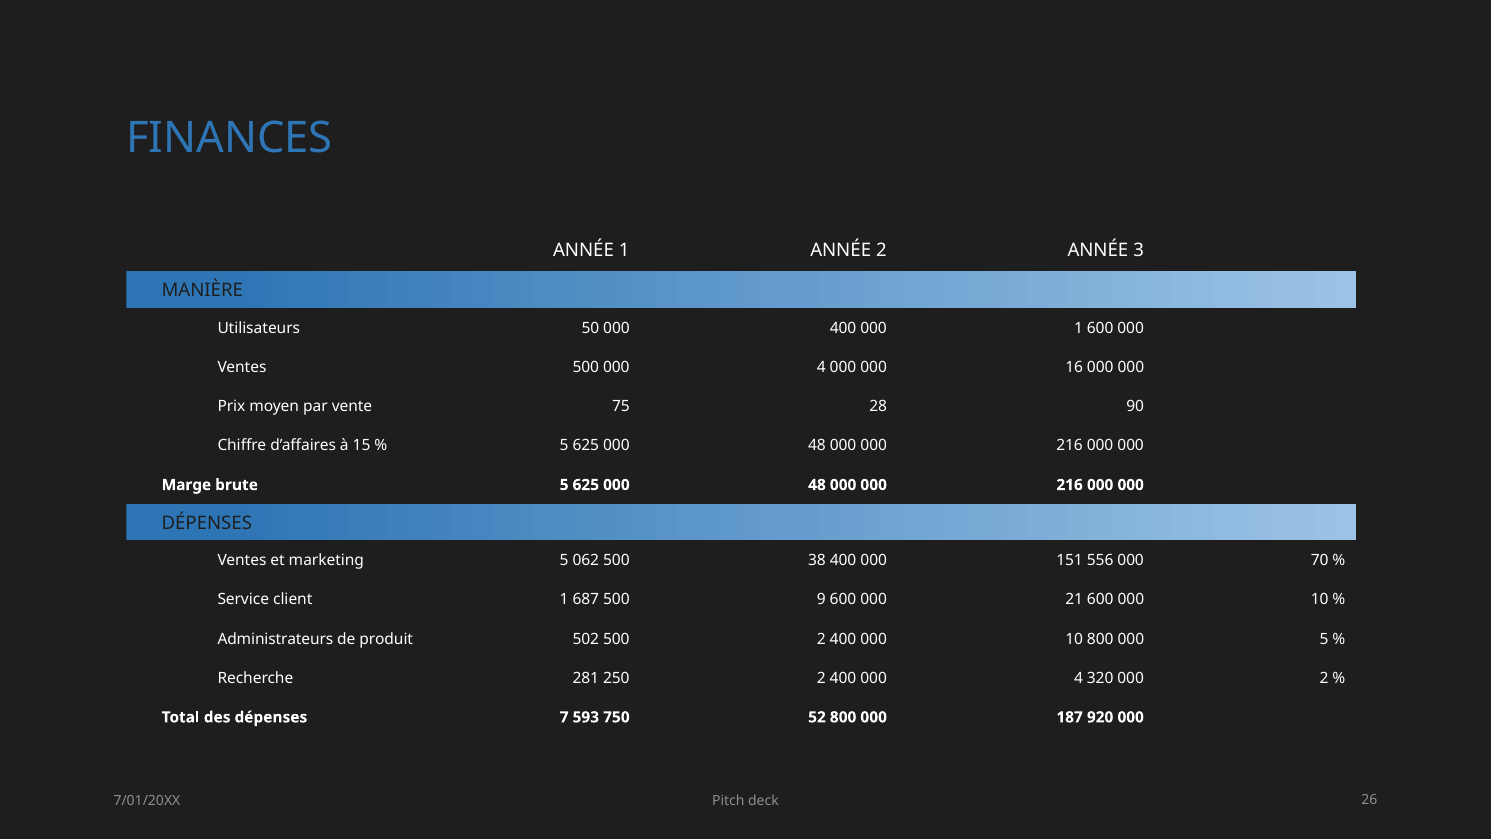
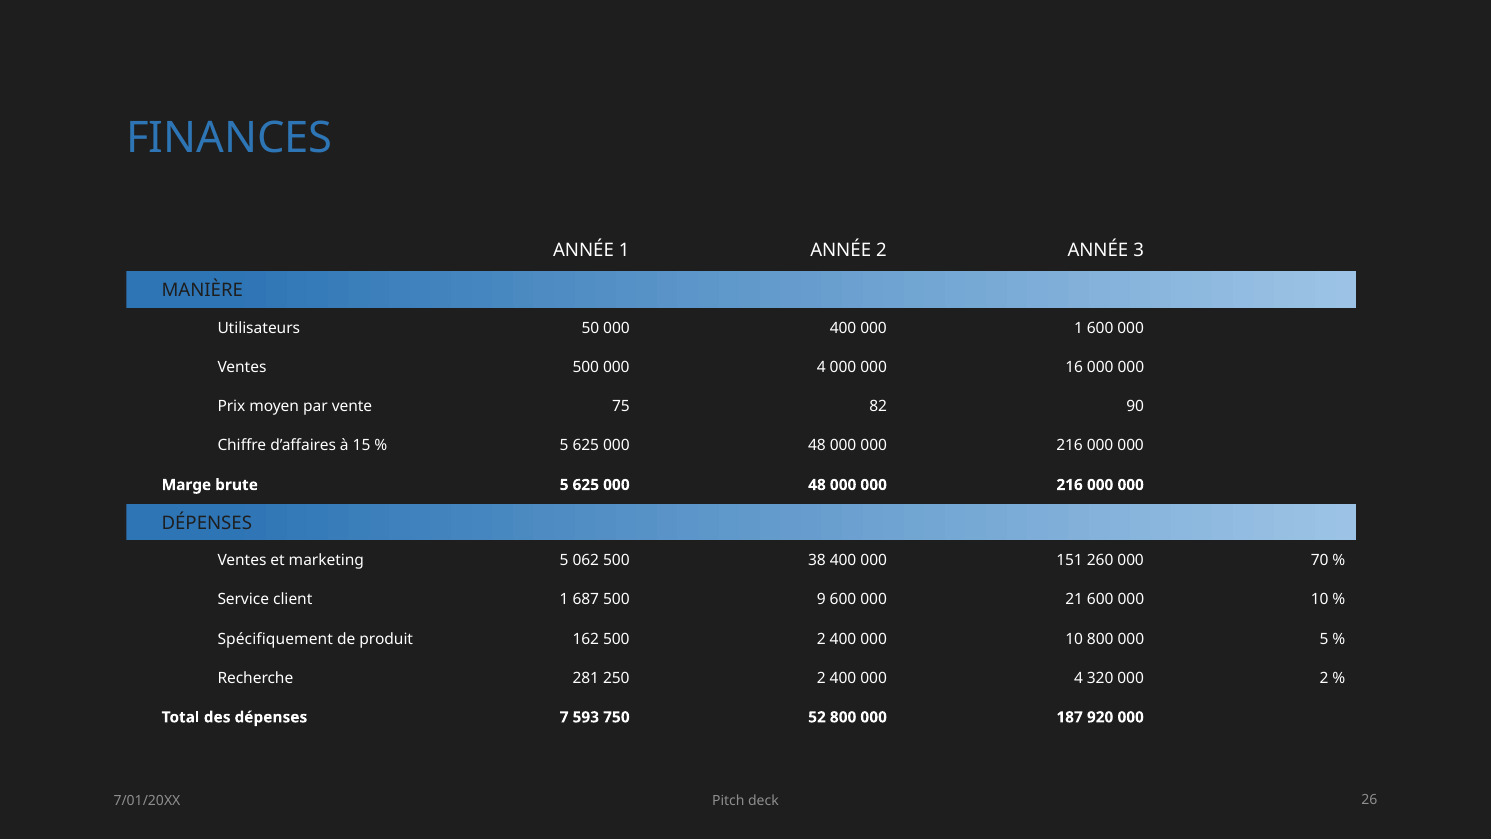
28: 28 -> 82 (878, 406)
556: 556 -> 260 (1100, 560)
Administrateurs: Administrateurs -> Spécifiquement (275, 639)
502: 502 -> 162 (586, 639)
